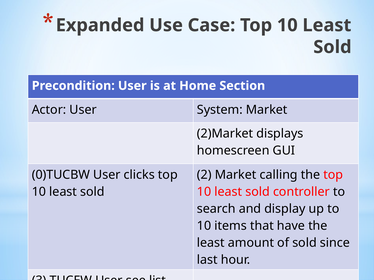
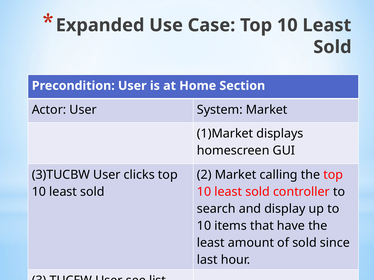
2)Market: 2)Market -> 1)Market (225, 134)
0)TUCBW: 0)TUCBW -> 3)TUCBW (61, 175)
